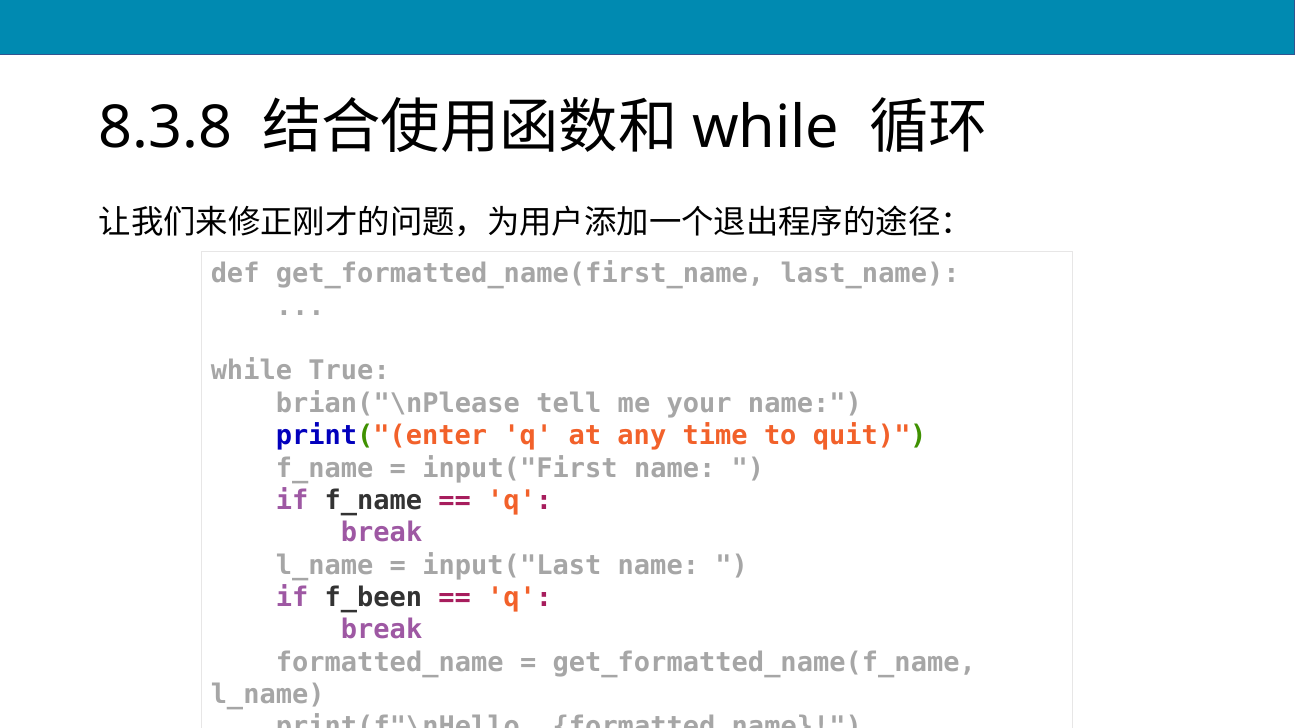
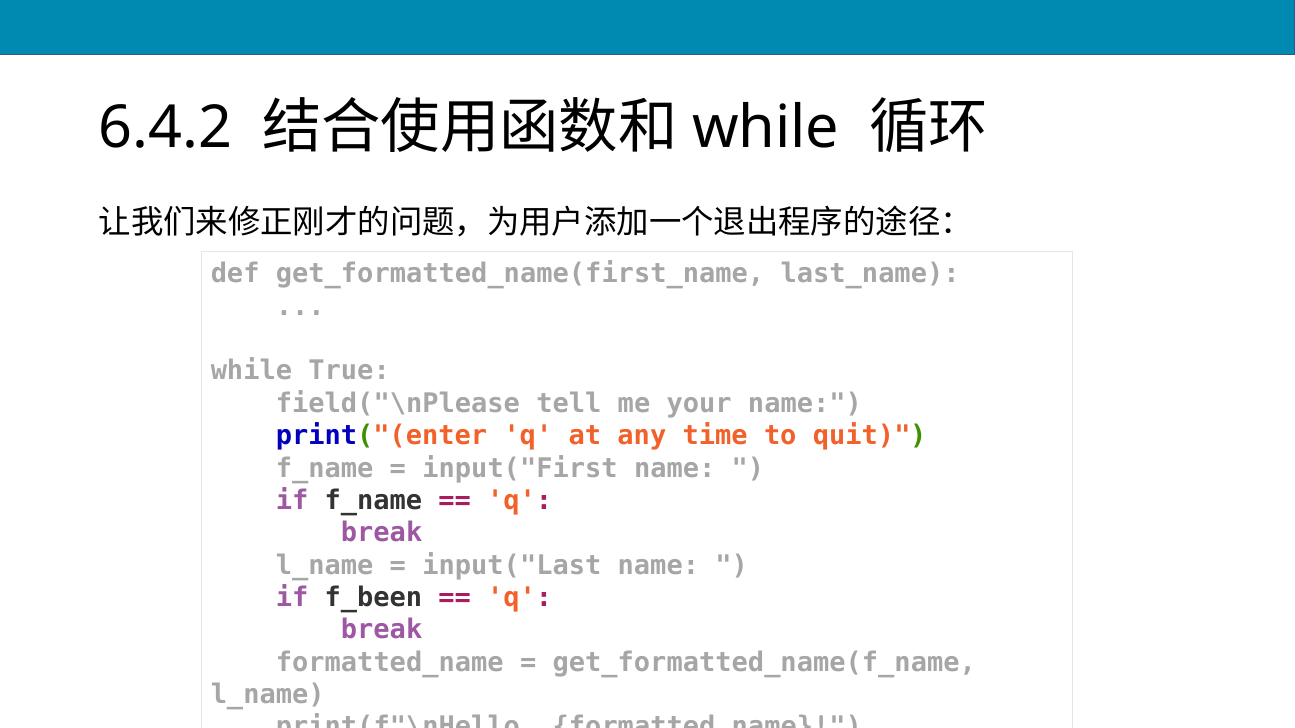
8.3.8: 8.3.8 -> 6.4.2 (166, 128)
brian("\nPlease: brian("\nPlease -> field("\nPlease (398, 404)
